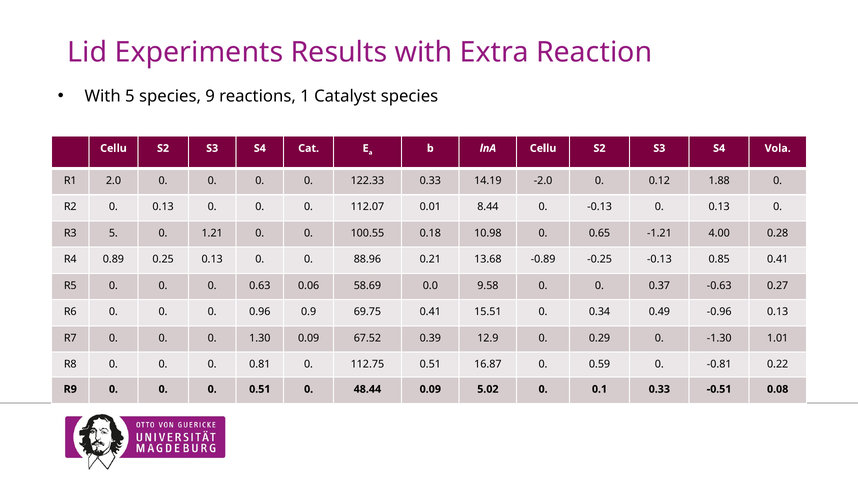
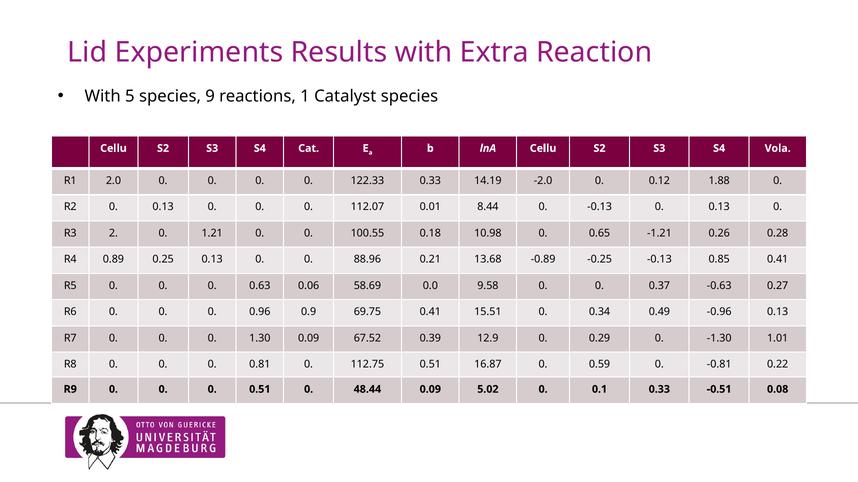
R3 5: 5 -> 2 (113, 233)
4.00: 4.00 -> 0.26 (719, 233)
